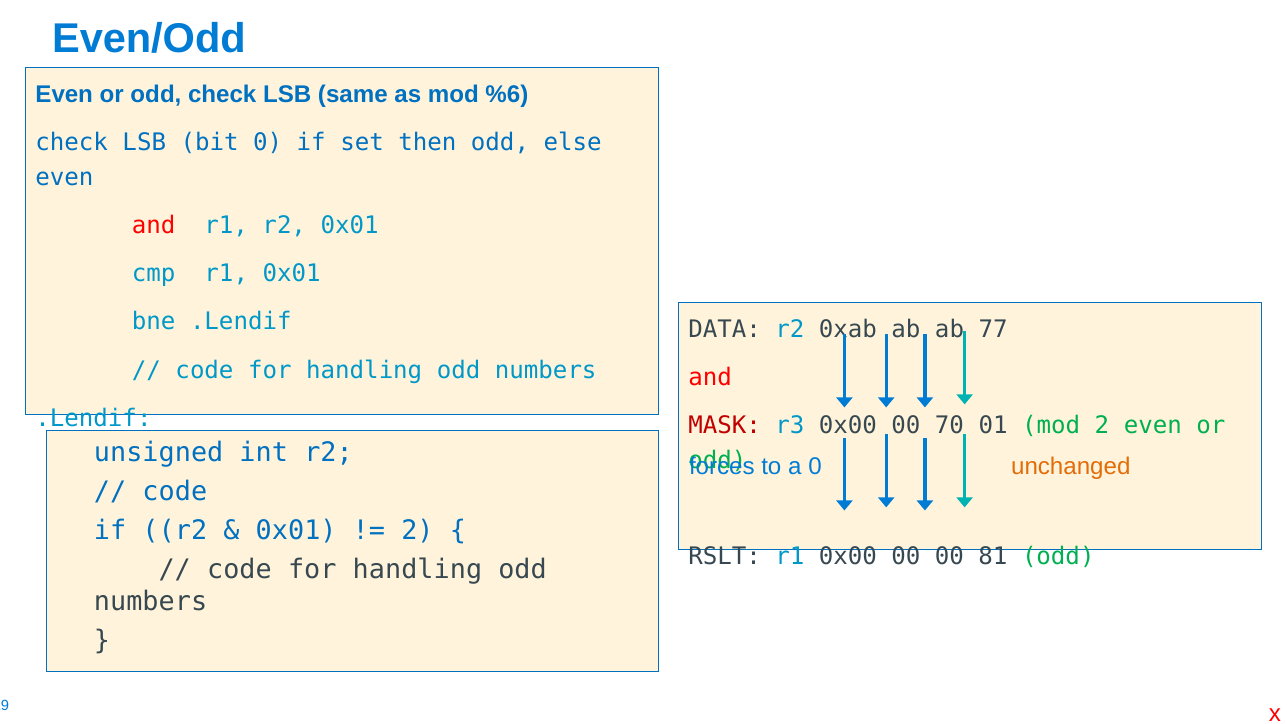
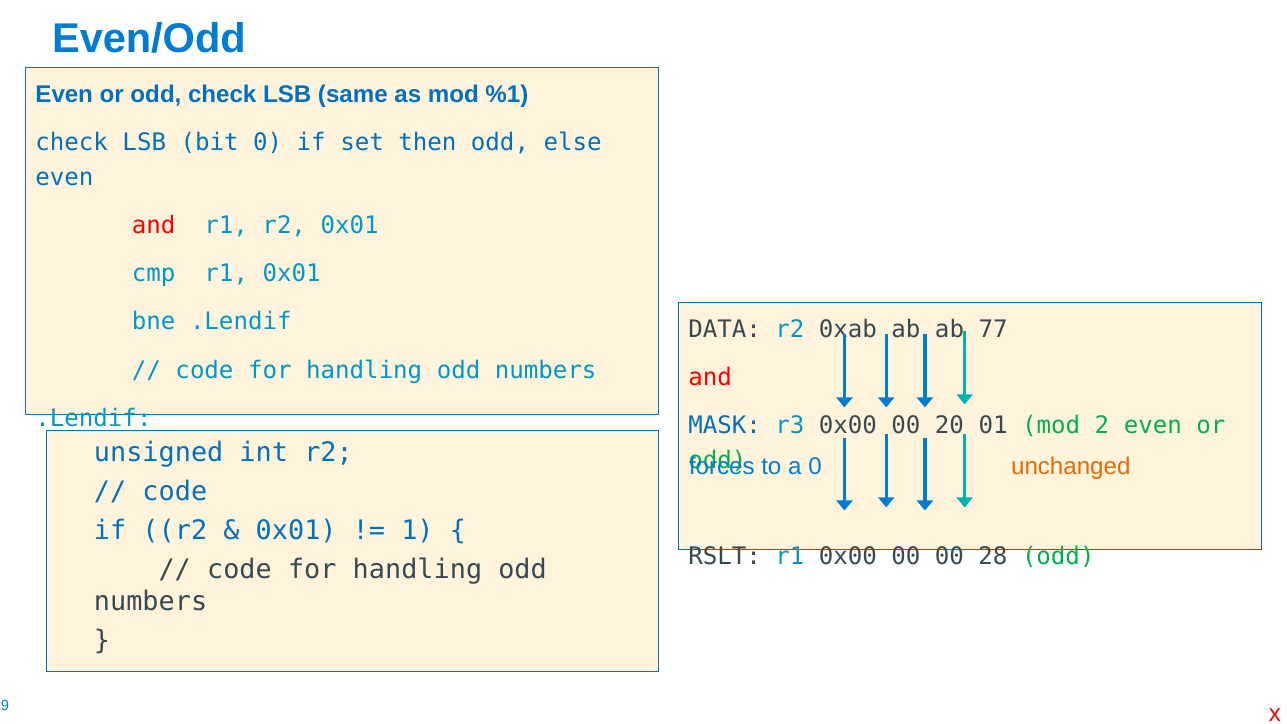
%6: %6 -> %1 (507, 95)
MASK colour: red -> blue (725, 426)
70: 70 -> 20 (949, 426)
2: 2 -> 1 (417, 531)
81: 81 -> 28 (993, 557)
